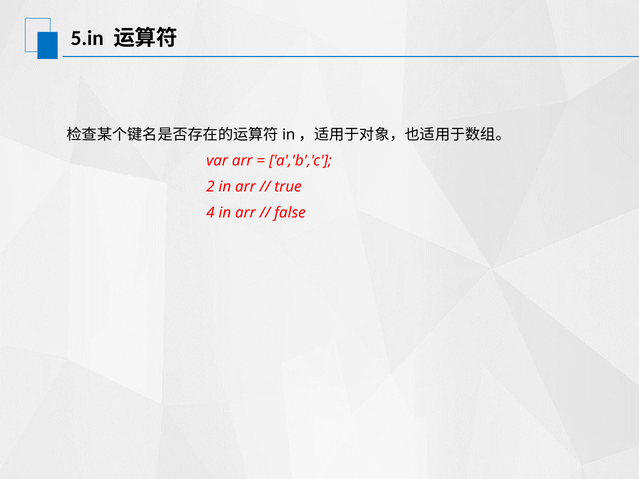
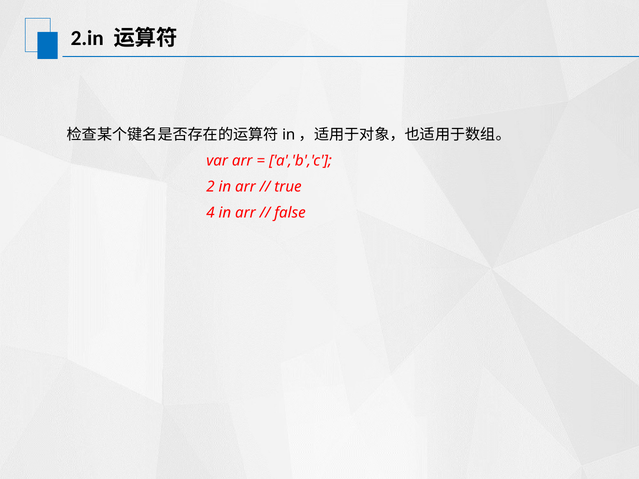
5.in: 5.in -> 2.in (87, 38)
